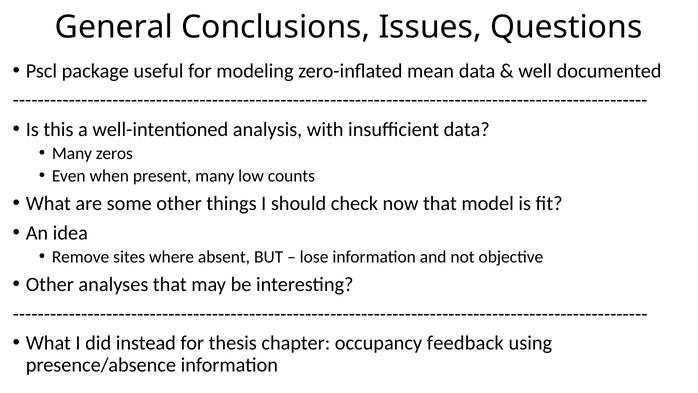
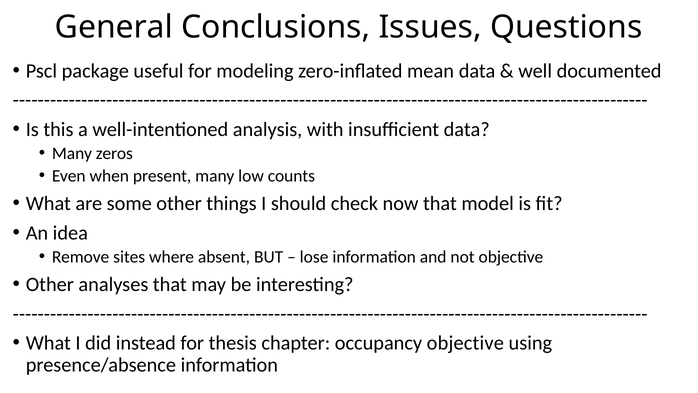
occupancy feedback: feedback -> objective (465, 343)
